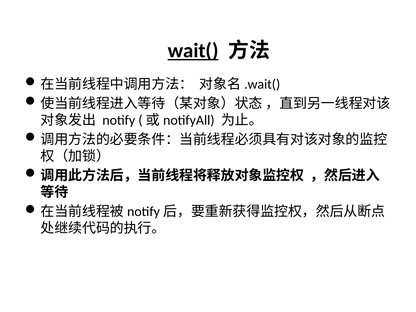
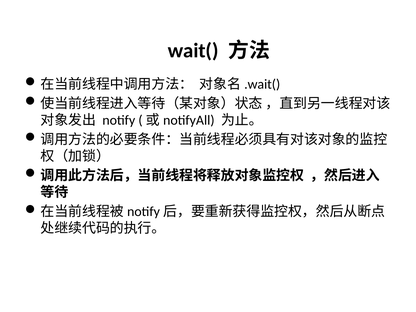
wait( underline: present -> none (193, 51)
